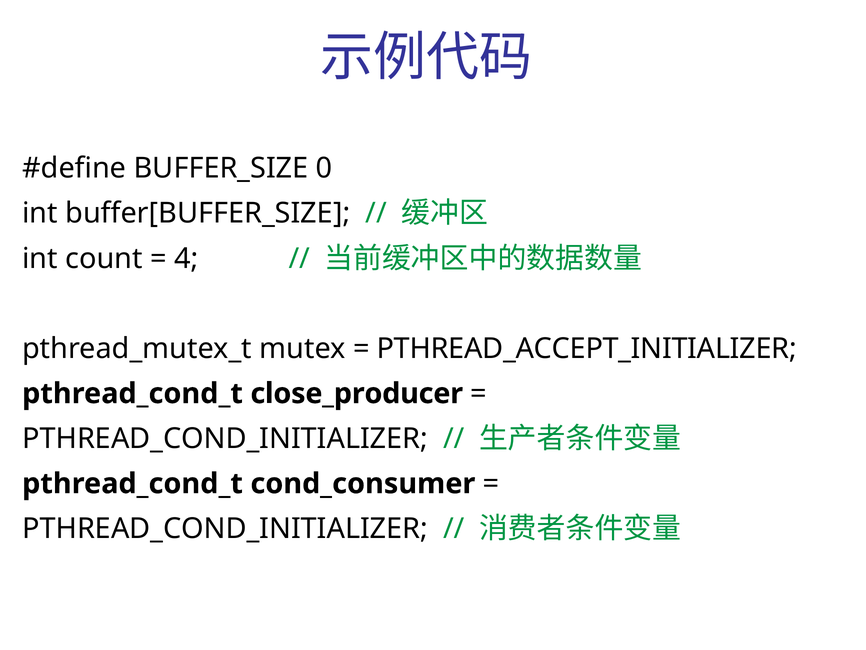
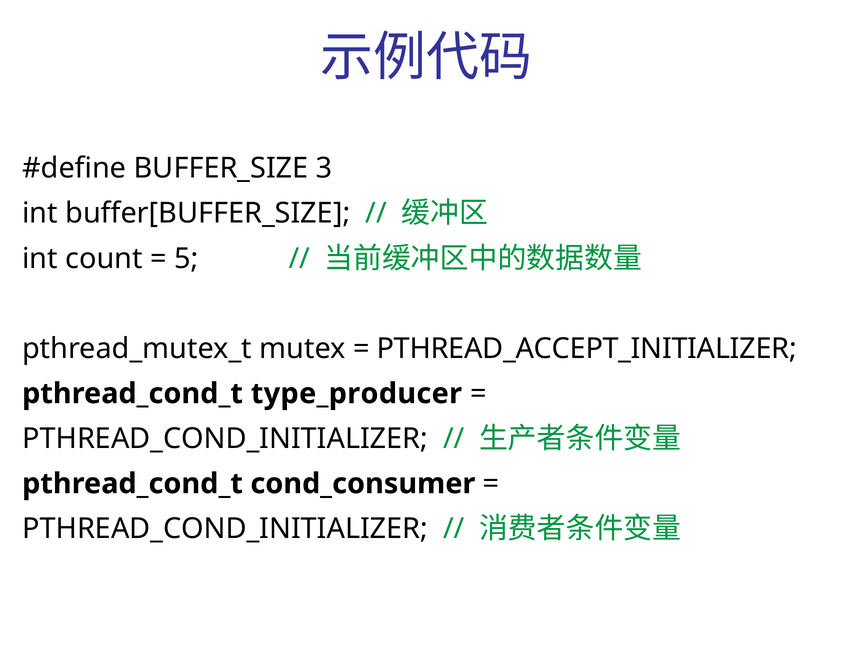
0: 0 -> 3 (324, 168)
4: 4 -> 5 (186, 258)
close_producer: close_producer -> type_producer (356, 393)
